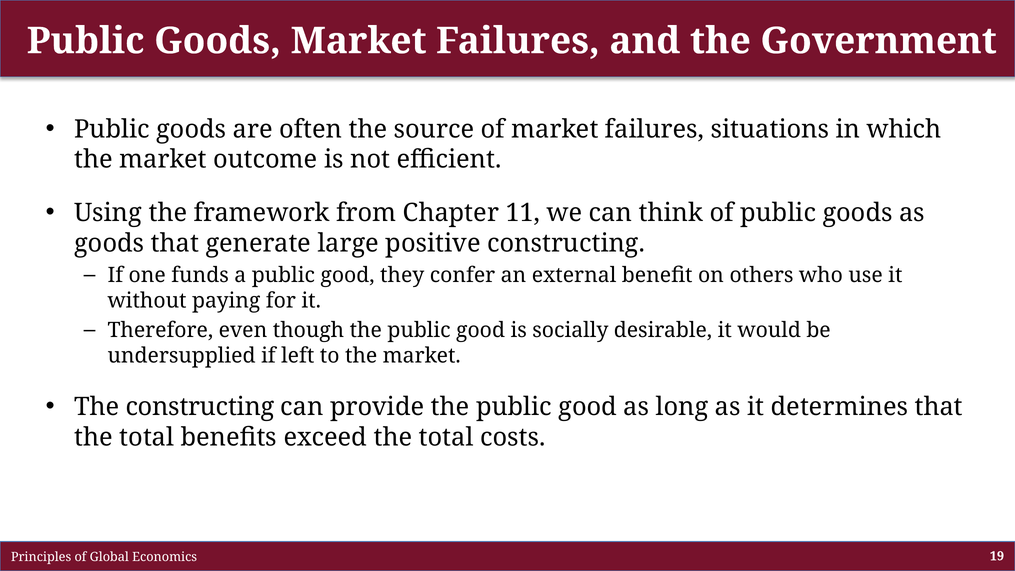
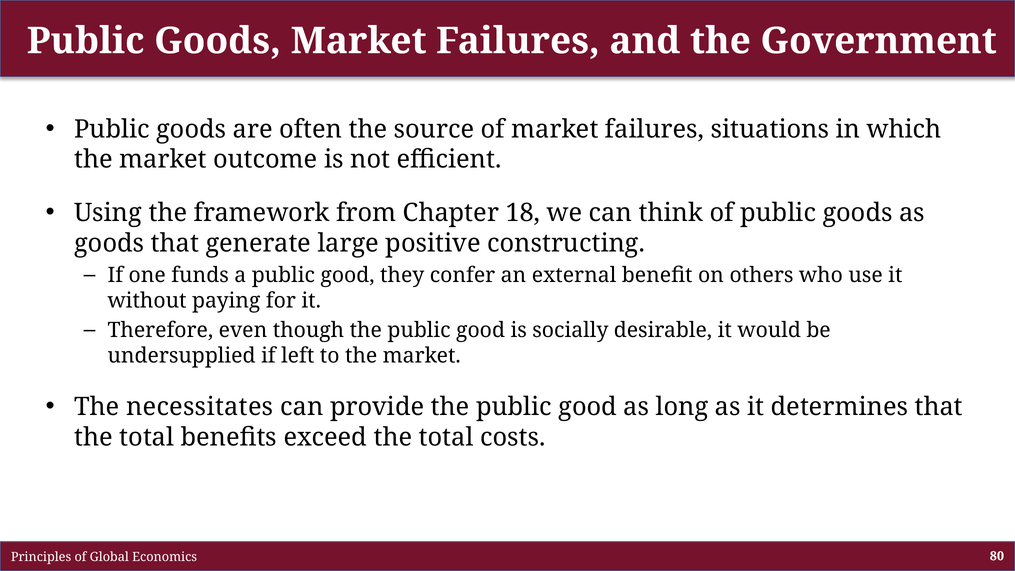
11: 11 -> 18 (523, 213)
The constructing: constructing -> necessitates (200, 407)
19: 19 -> 80 (997, 556)
